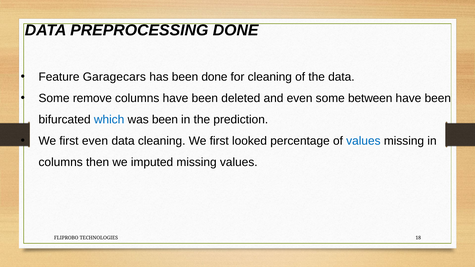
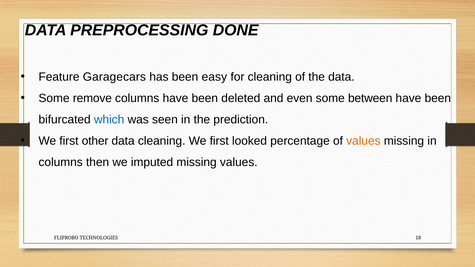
been done: done -> easy (214, 77)
was been: been -> seen (165, 120)
first even: even -> other (95, 141)
values colour: blue -> orange (363, 141)
